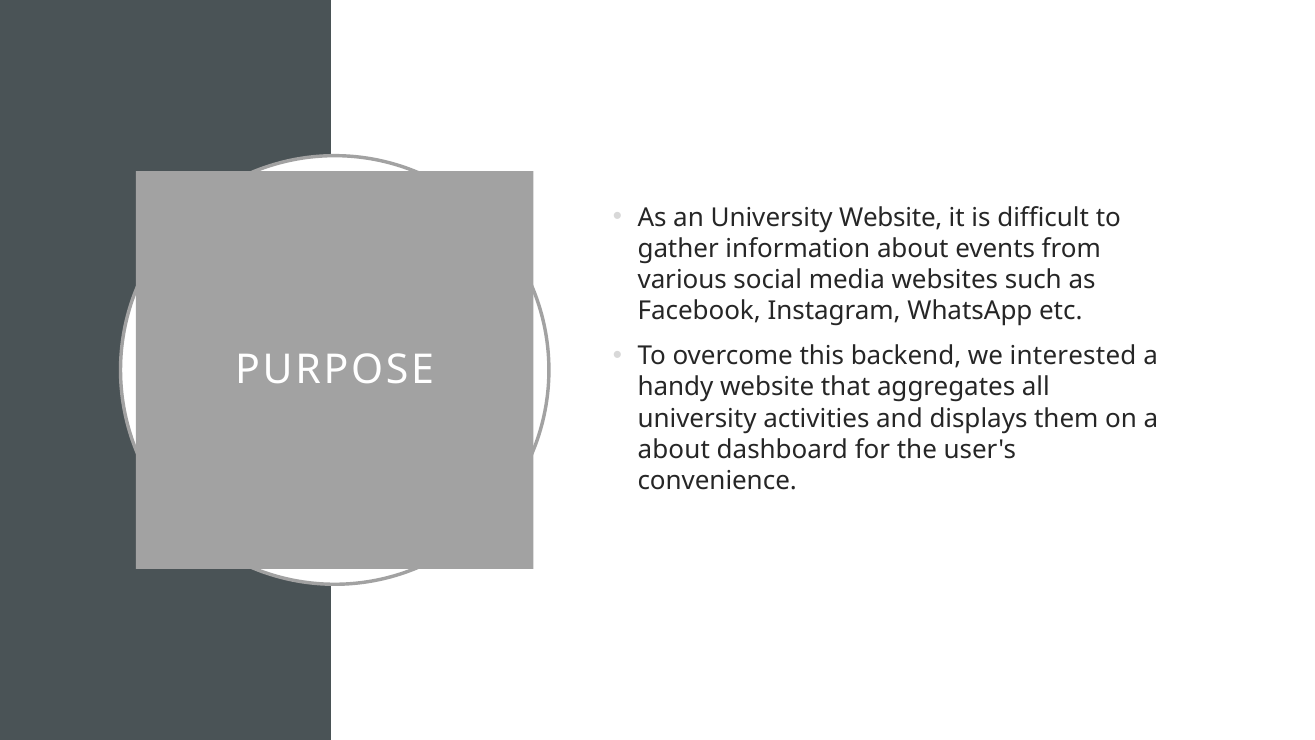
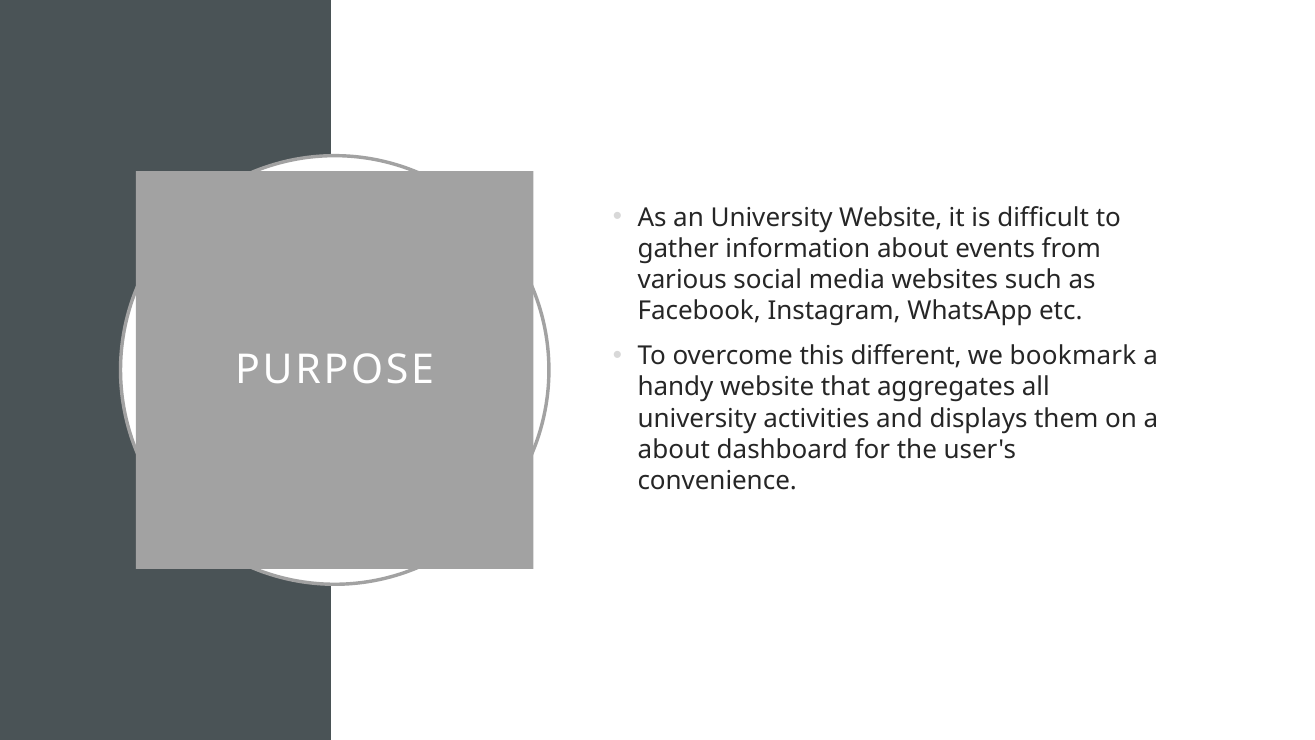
backend: backend -> different (906, 356)
interested: interested -> bookmark (1073, 356)
